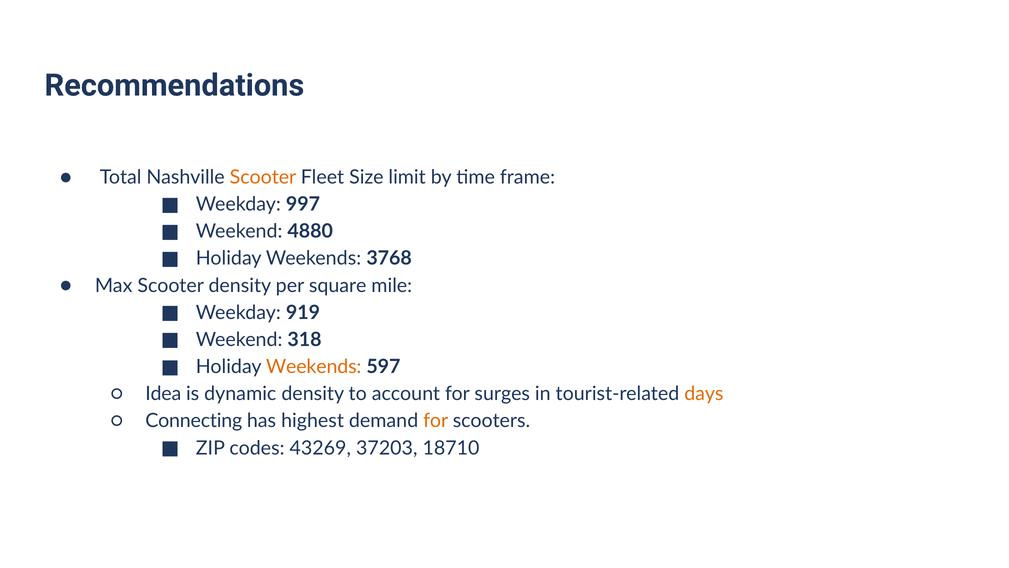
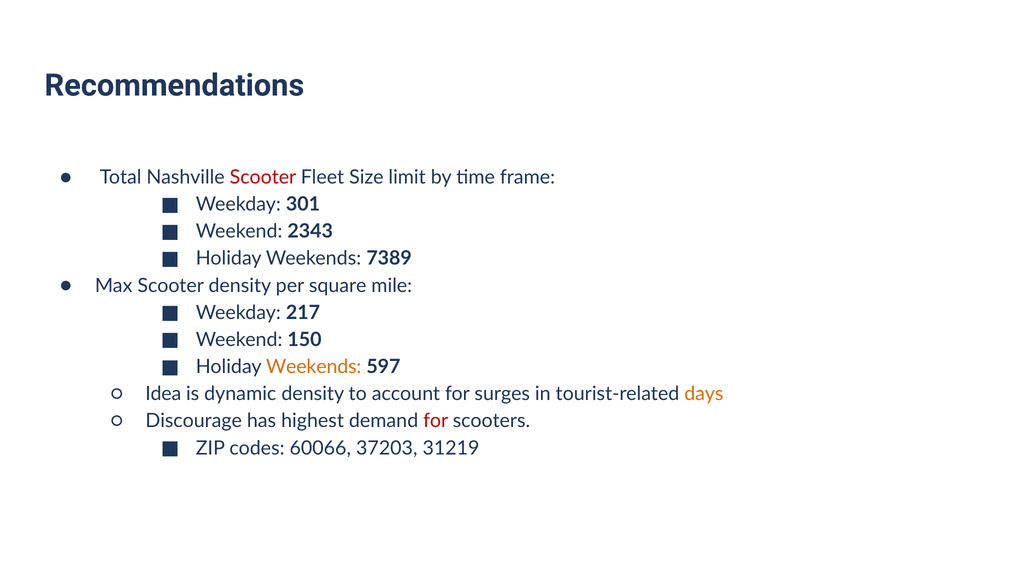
Scooter colour: orange -> red (263, 177)
997: 997 -> 301 (303, 204)
4880: 4880 -> 2343 (310, 231)
3768: 3768 -> 7389 (389, 258)
919: 919 -> 217 (303, 312)
318: 318 -> 150 (305, 339)
Connecting: Connecting -> Discourage (194, 421)
for colour: orange -> red (436, 421)
43269: 43269 -> 60066 (320, 448)
18710: 18710 -> 31219 (451, 448)
